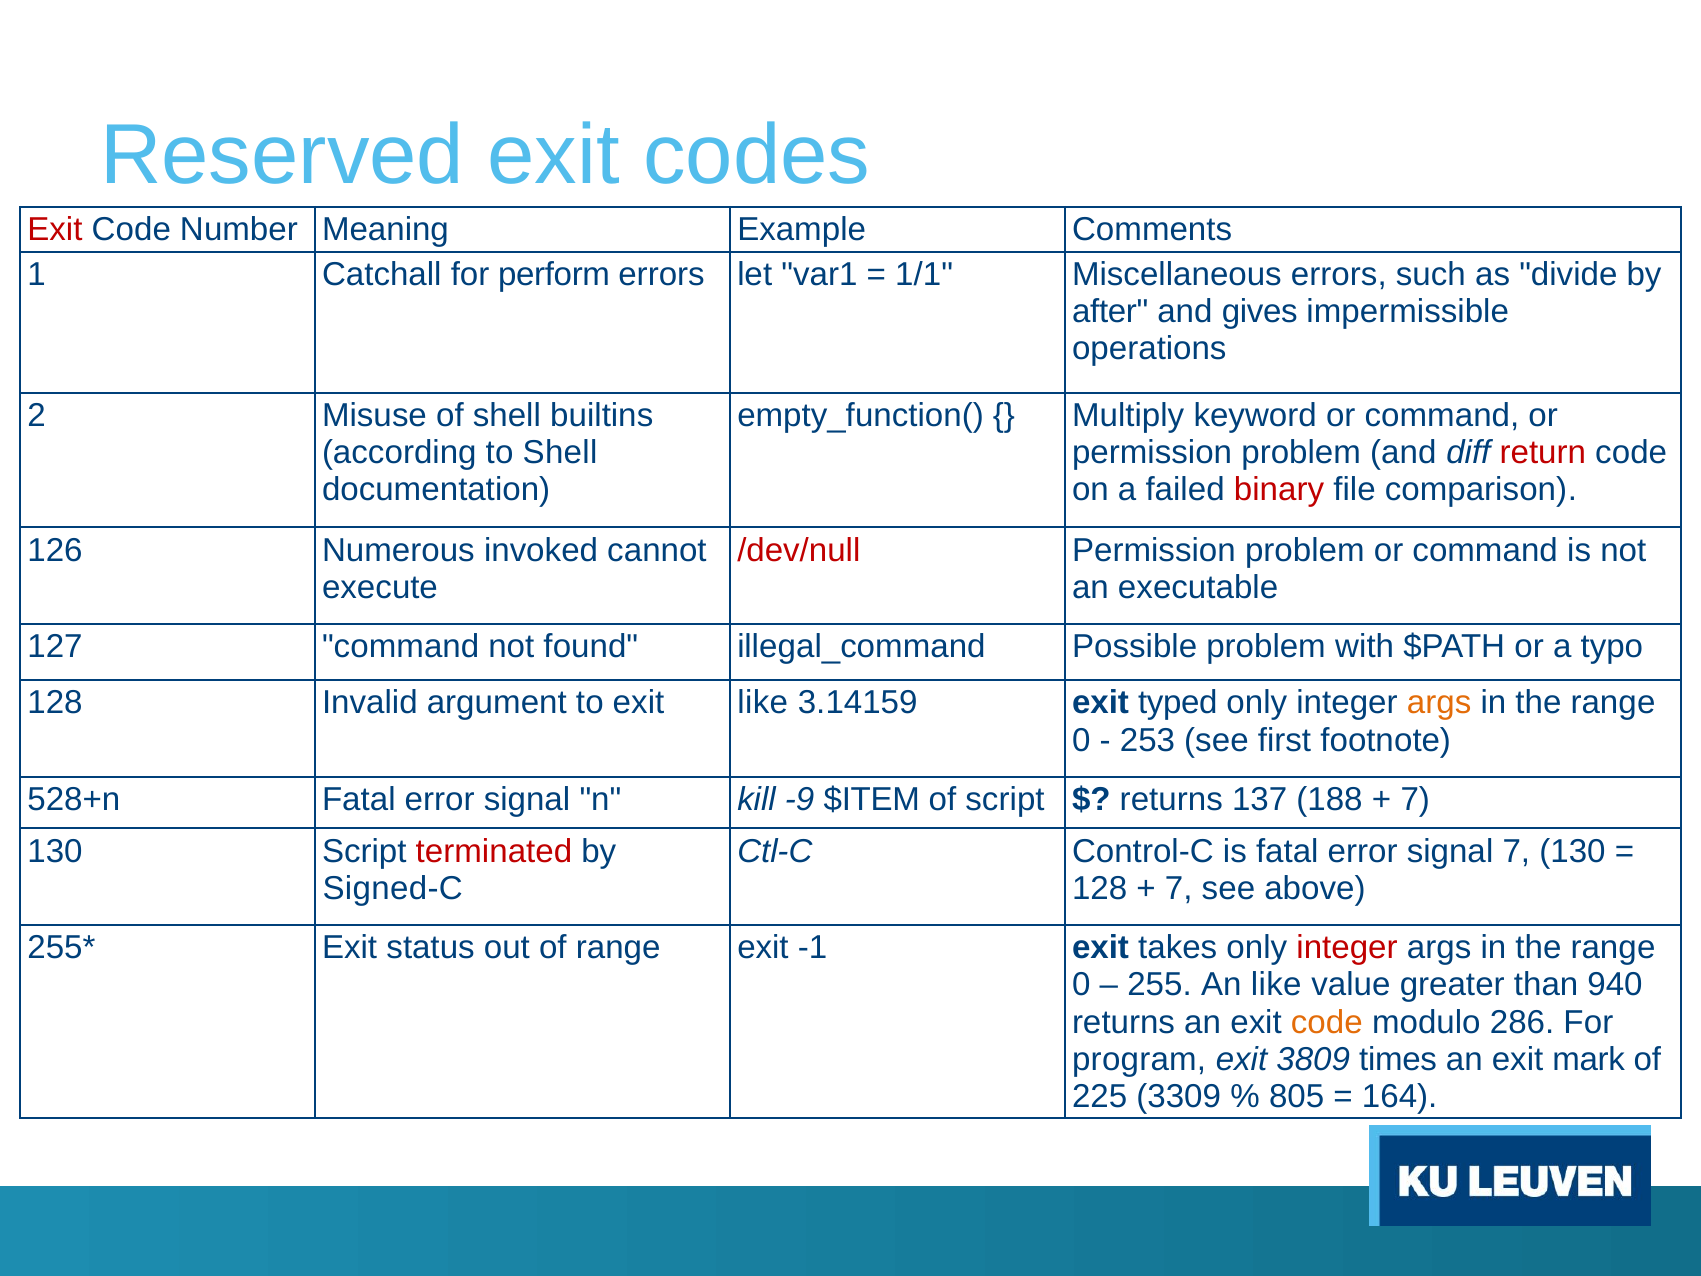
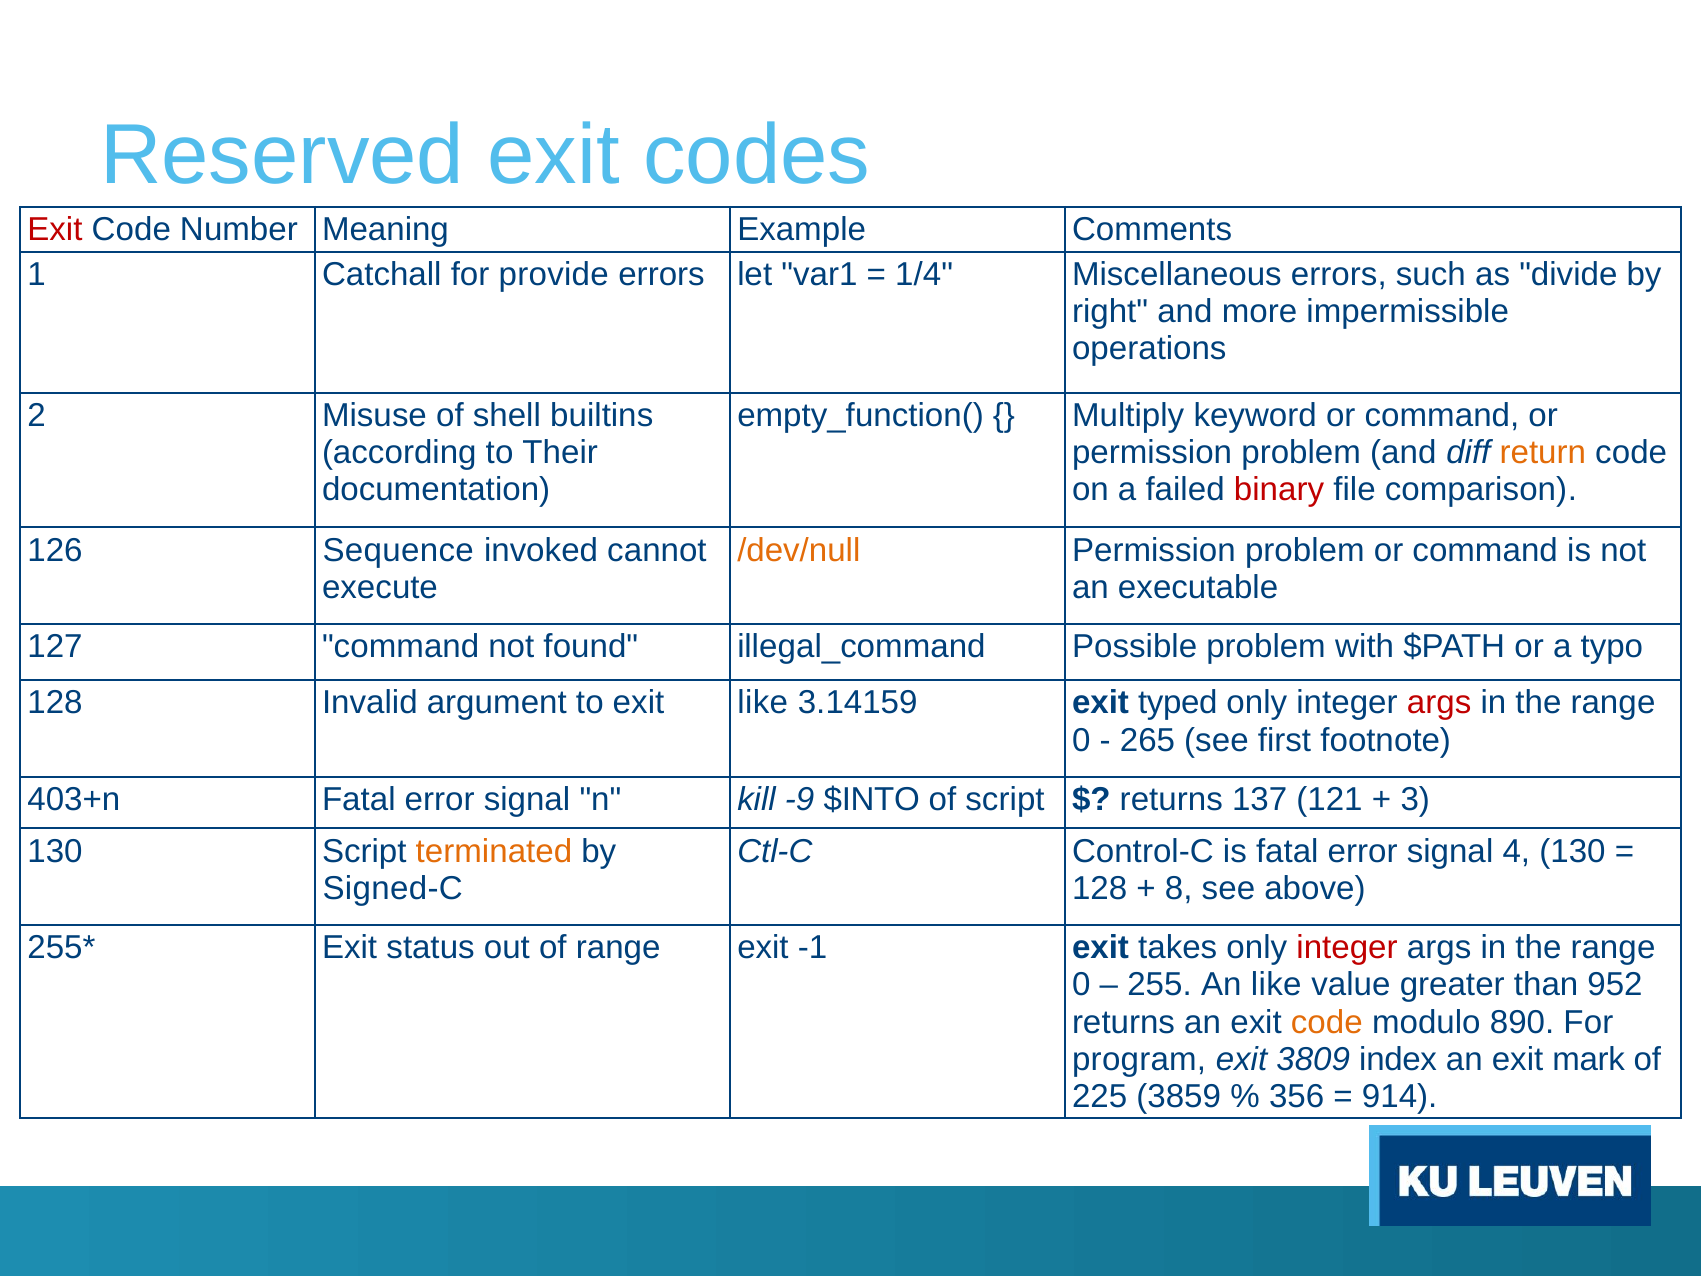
perform: perform -> provide (554, 274)
1/1: 1/1 -> 1/4 (924, 274)
after: after -> right (1110, 311)
gives: gives -> more (1260, 311)
to Shell: Shell -> Their (560, 452)
return colour: red -> orange (1543, 452)
Numerous: Numerous -> Sequence (398, 550)
/dev/null colour: red -> orange (799, 550)
args colour: orange -> red (1439, 703)
253: 253 -> 265 (1147, 740)
528+n: 528+n -> 403+n (74, 799)
$ITEM: $ITEM -> $INTO (872, 799)
188: 188 -> 121 (1329, 799)
7: 7 -> 3 (1415, 799)
terminated colour: red -> orange (494, 851)
signal 7: 7 -> 4 (1516, 851)
7: 7 -> 8 (1179, 888)
940: 940 -> 952 (1615, 985)
286: 286 -> 890 (1522, 1022)
times: times -> index (1398, 1059)
3309: 3309 -> 3859 (1179, 1096)
805: 805 -> 356 (1297, 1096)
164: 164 -> 914 (1400, 1096)
